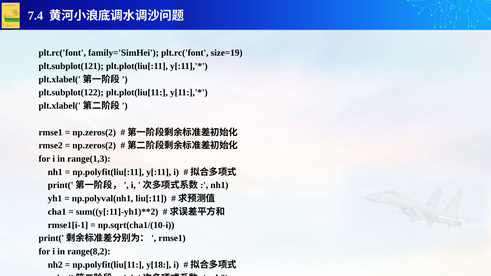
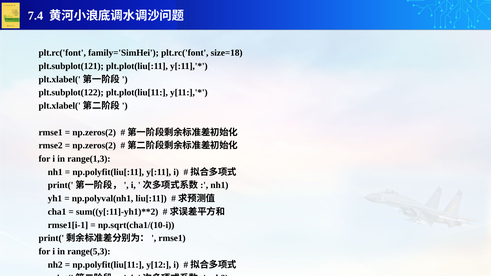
size=19: size=19 -> size=18 (227, 53)
range(8,2: range(8,2 -> range(5,3 (89, 252)
y[18: y[18 -> y[12 (159, 265)
